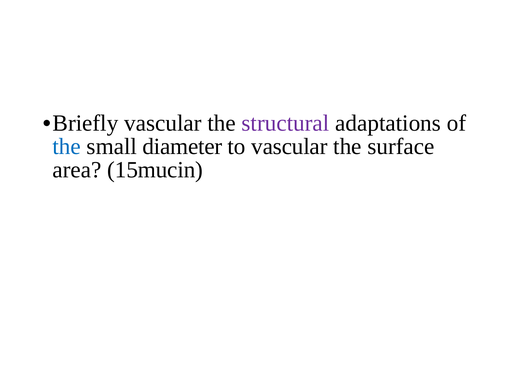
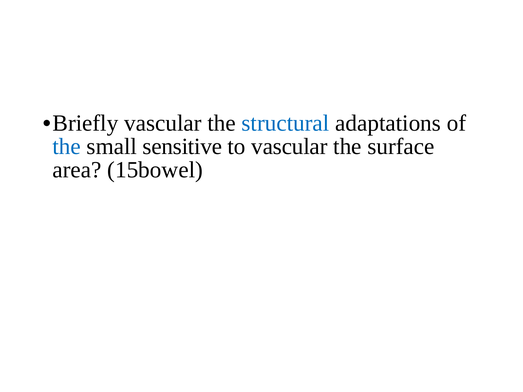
structural colour: purple -> blue (285, 123)
diameter: diameter -> sensitive (182, 147)
15mucin: 15mucin -> 15bowel (155, 170)
